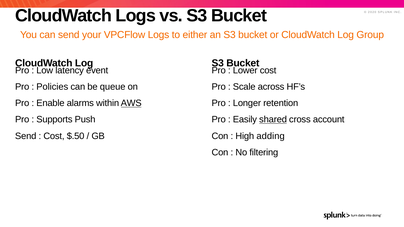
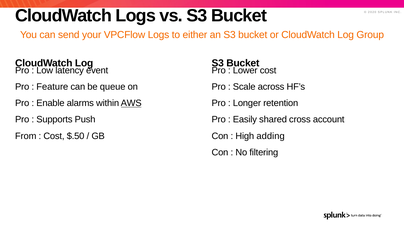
Policies: Policies -> Feature (52, 87)
shared underline: present -> none (273, 120)
Send: Send -> From (26, 136)
